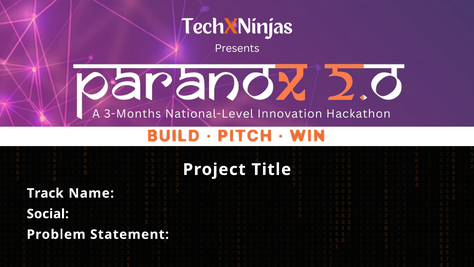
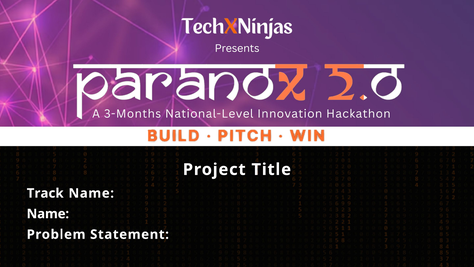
Social: Social -> Name (48, 214)
